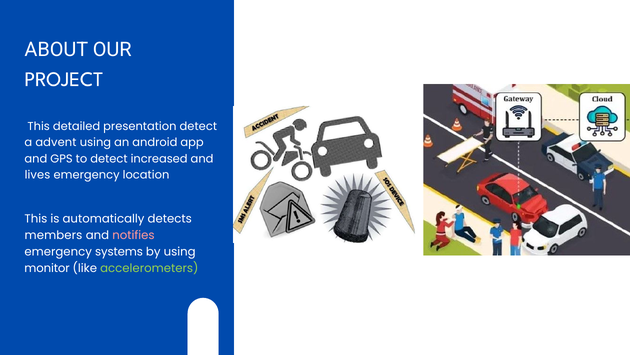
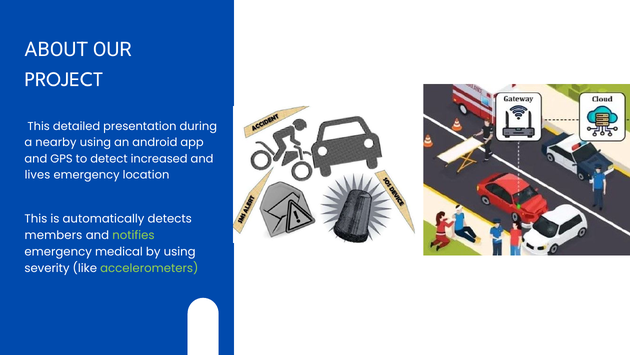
presentation detect: detect -> during (198, 126)
advent: advent -> nearby (56, 142)
notifies colour: pink -> light green (133, 235)
systems: systems -> medical (119, 251)
monitor: monitor -> severity (47, 268)
